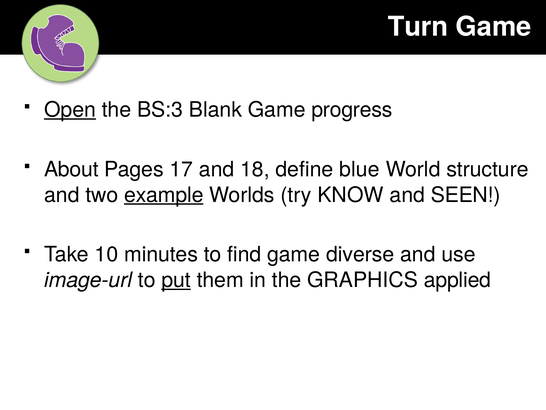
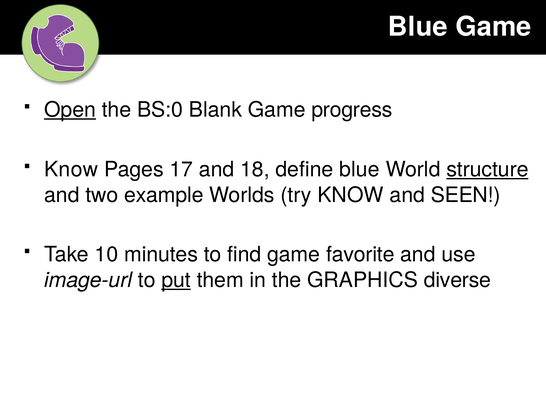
Turn: Turn -> Blue (418, 27)
BS:3: BS:3 -> BS:0 (160, 110)
About: About -> Know (71, 169)
structure underline: none -> present (487, 169)
example underline: present -> none (164, 195)
diverse: diverse -> favorite (360, 254)
applied: applied -> diverse (457, 280)
